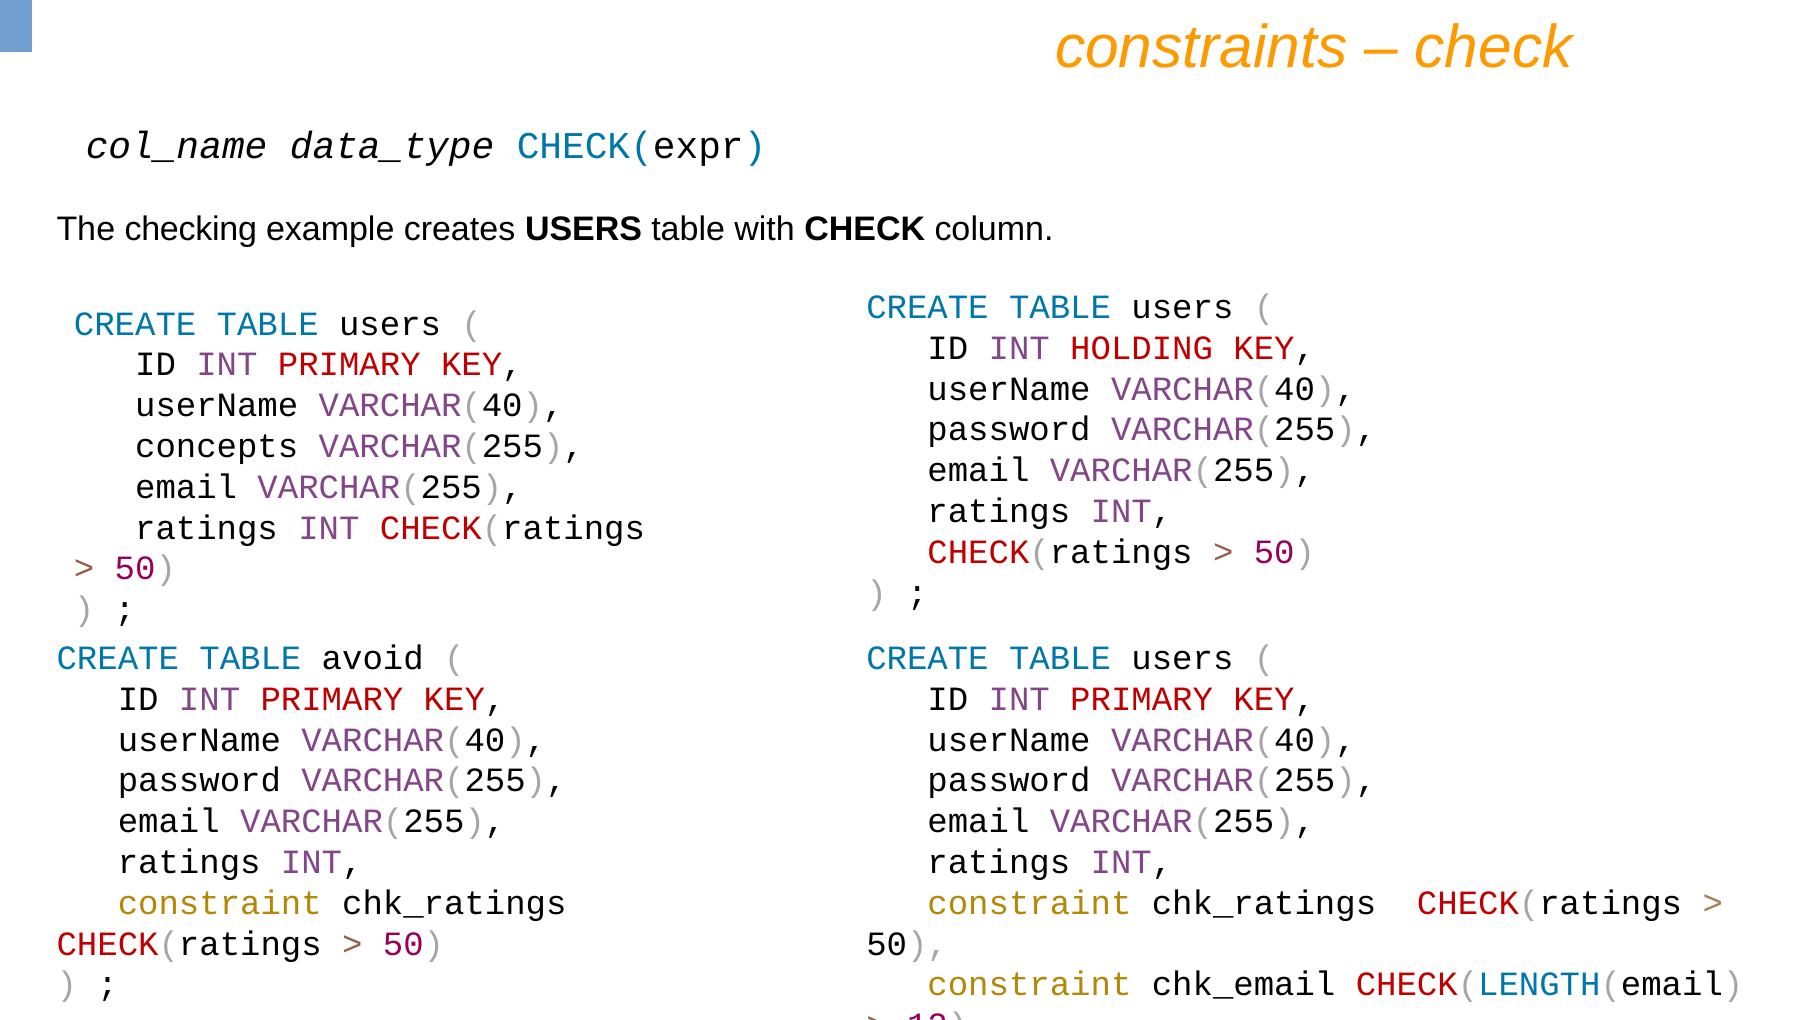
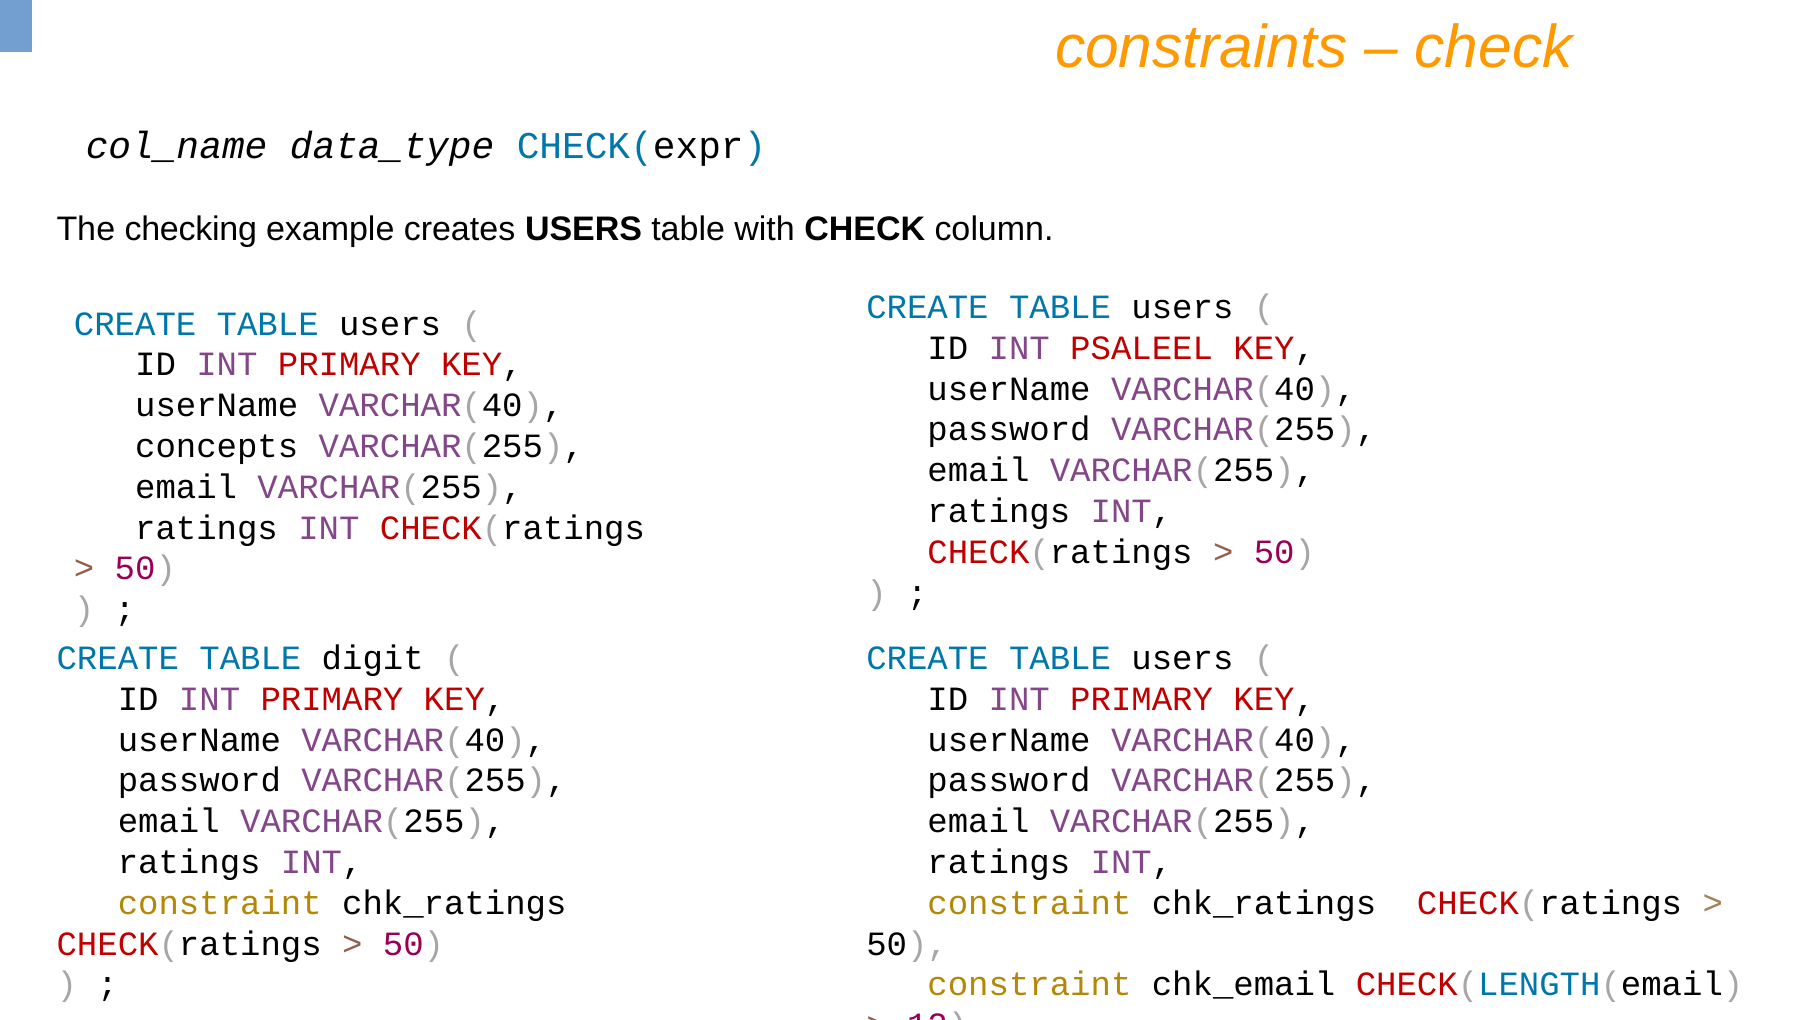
HOLDING: HOLDING -> PSALEEL (1142, 348)
avoid: avoid -> digit (373, 658)
